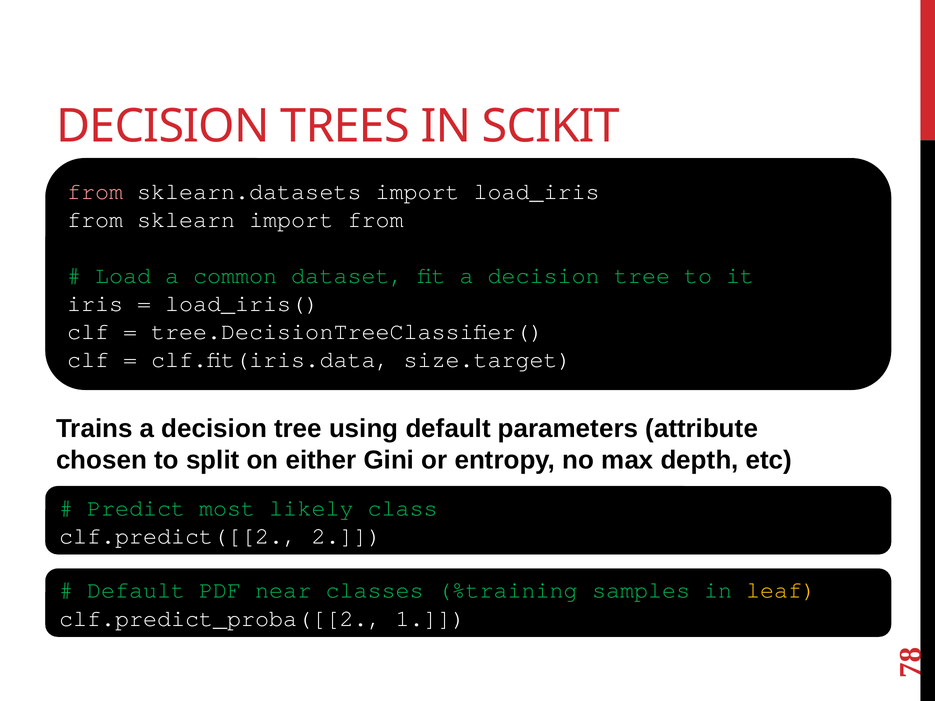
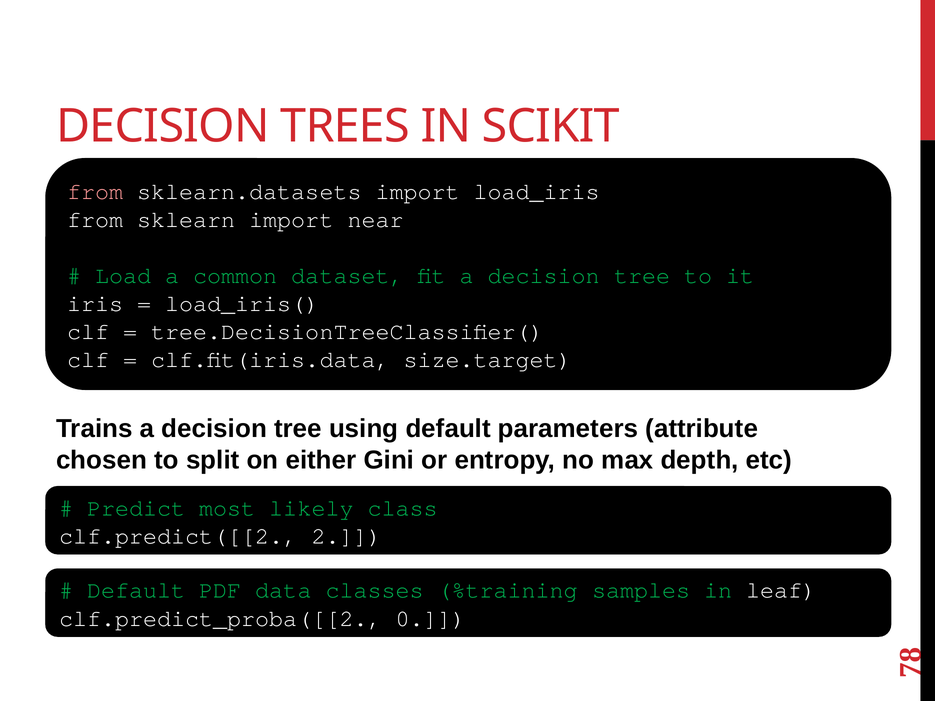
import from: from -> near (376, 220)
near: near -> data (283, 590)
leaf colour: yellow -> white (781, 590)
1: 1 -> 0 (431, 619)
